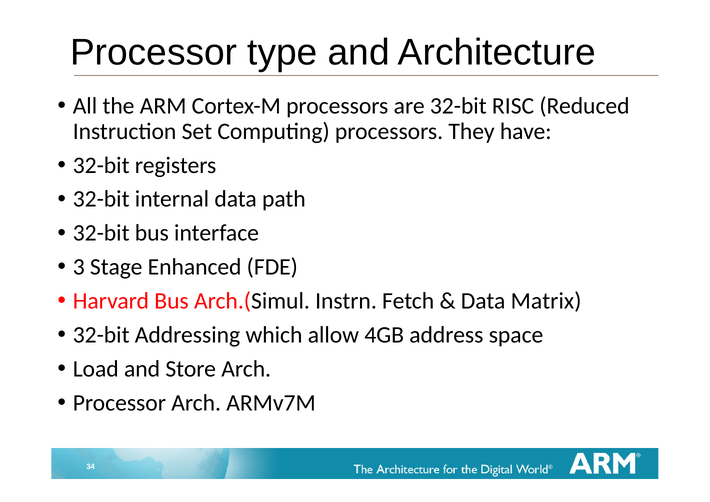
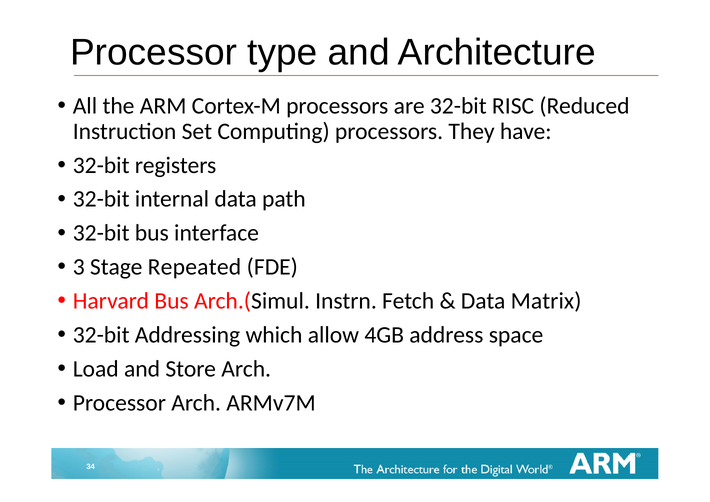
Enhanced: Enhanced -> Repeated (194, 267)
